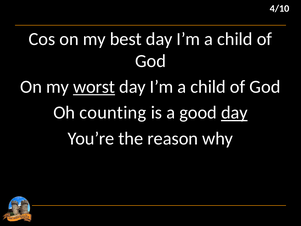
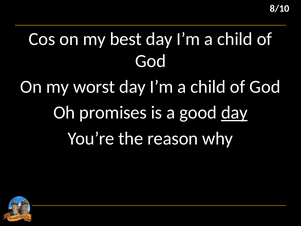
4/10: 4/10 -> 8/10 (280, 8)
worst underline: present -> none (94, 87)
counting: counting -> promises (113, 113)
